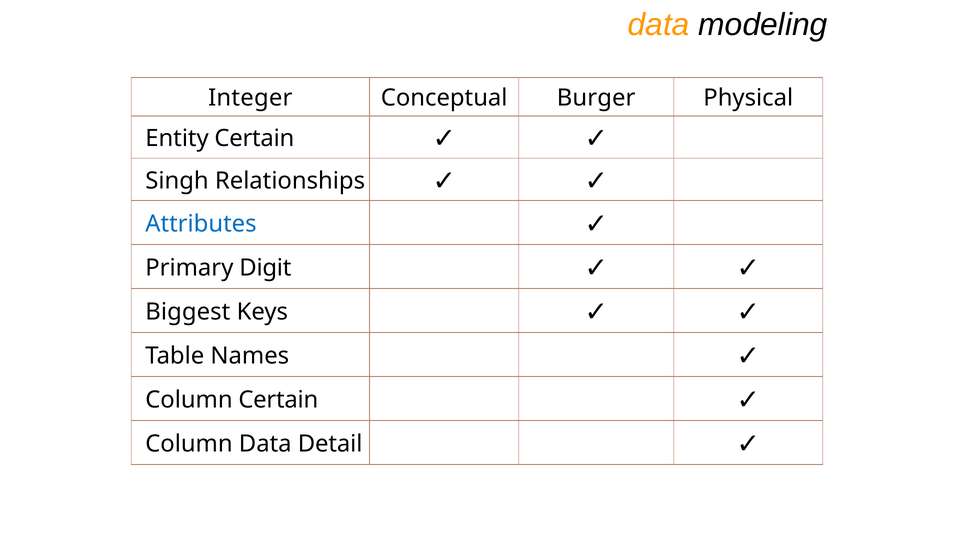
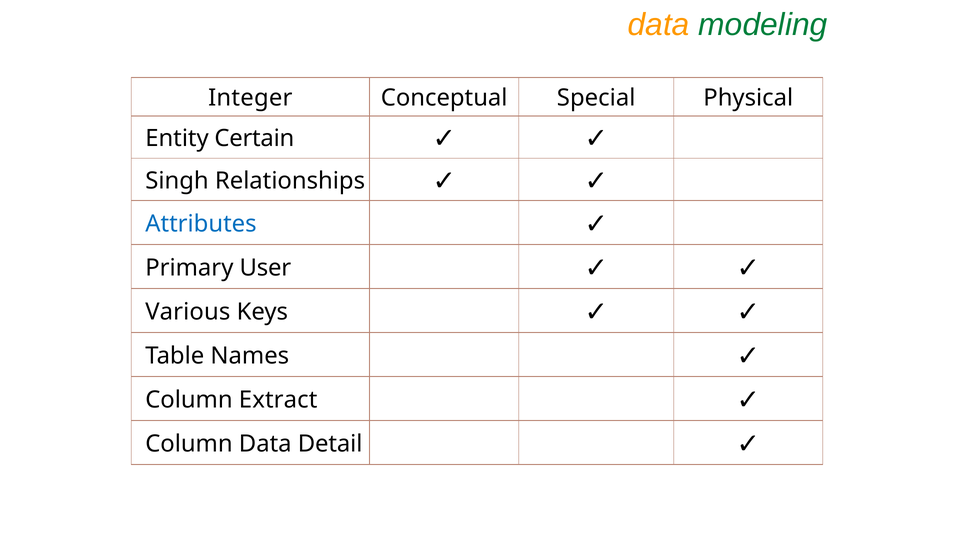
modeling colour: black -> green (763, 25)
Burger: Burger -> Special (596, 98)
Digit: Digit -> User (265, 268)
Biggest: Biggest -> Various (188, 312)
Column Certain: Certain -> Extract (278, 400)
